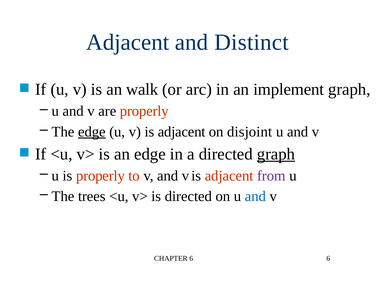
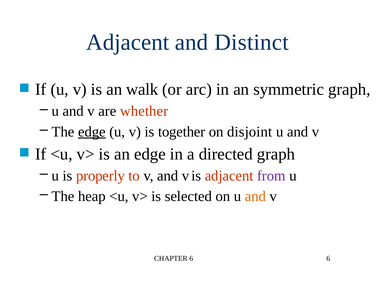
implement: implement -> symmetric (289, 89)
are properly: properly -> whether (144, 111)
u v is adjacent: adjacent -> together (182, 132)
graph underline: present -> none (276, 154)
trees: trees -> heap (92, 196)
is directed: directed -> selected (188, 196)
and colour: blue -> orange (255, 196)
